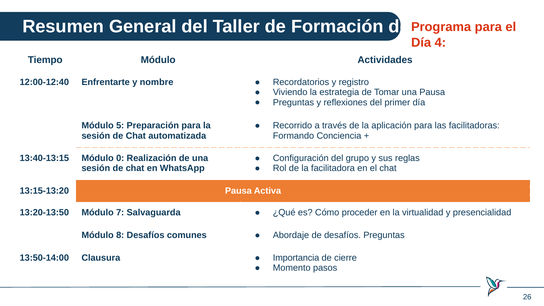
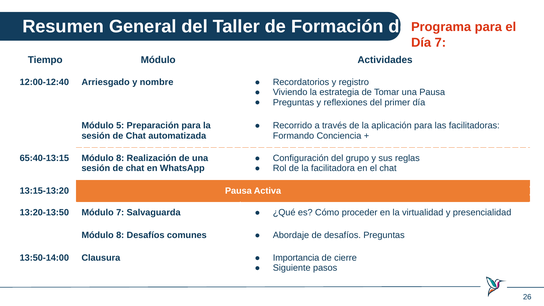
Día 4: 4 -> 7 (440, 42)
Enfrentarte: Enfrentarte -> Arriesgado (106, 82)
13:40-13:15: 13:40-13:15 -> 65:40-13:15 (44, 158)
0: 0 -> 8 (120, 158)
Momento: Momento -> Siguiente (292, 268)
